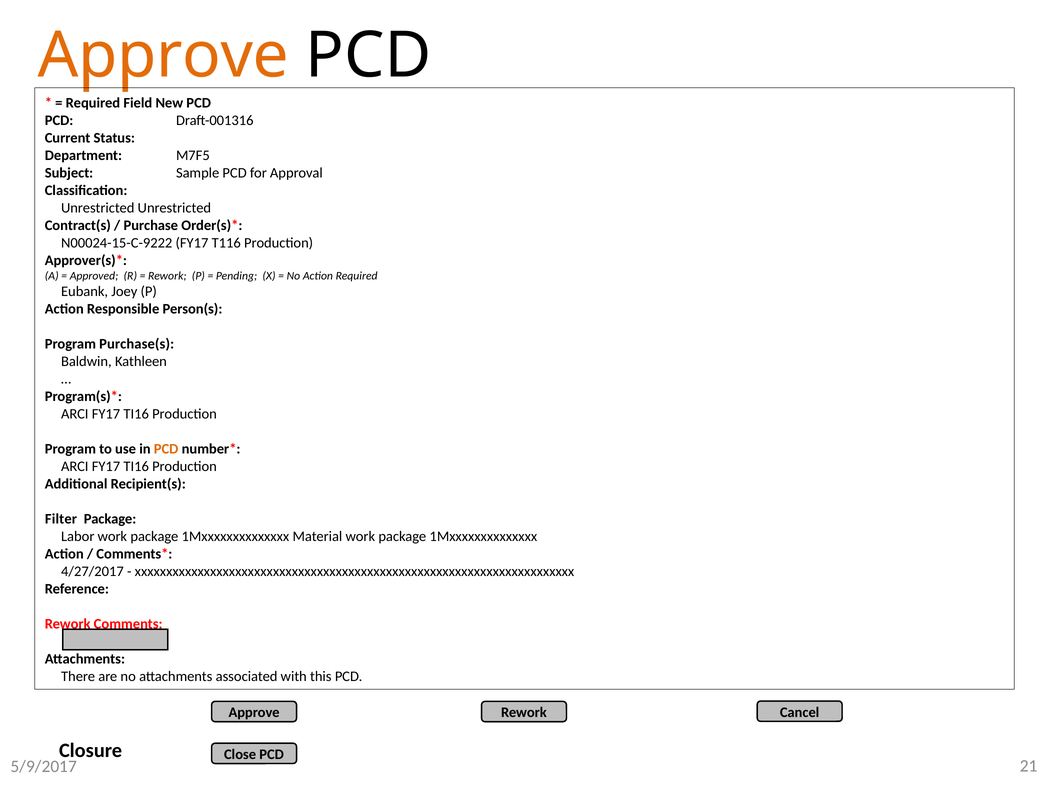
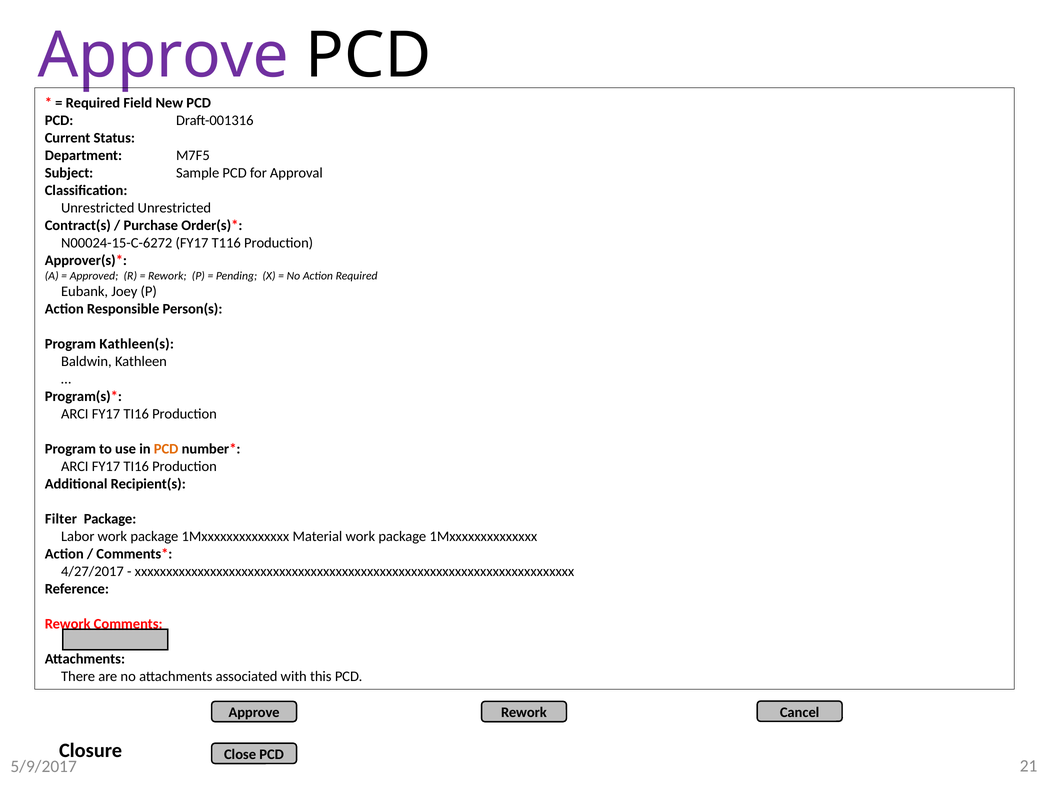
Approve colour: orange -> purple (163, 55)
N00024-15-C-9222: N00024-15-C-9222 -> N00024-15-C-6272 (117, 243)
Purchase(s: Purchase(s -> Kathleen(s (137, 344)
